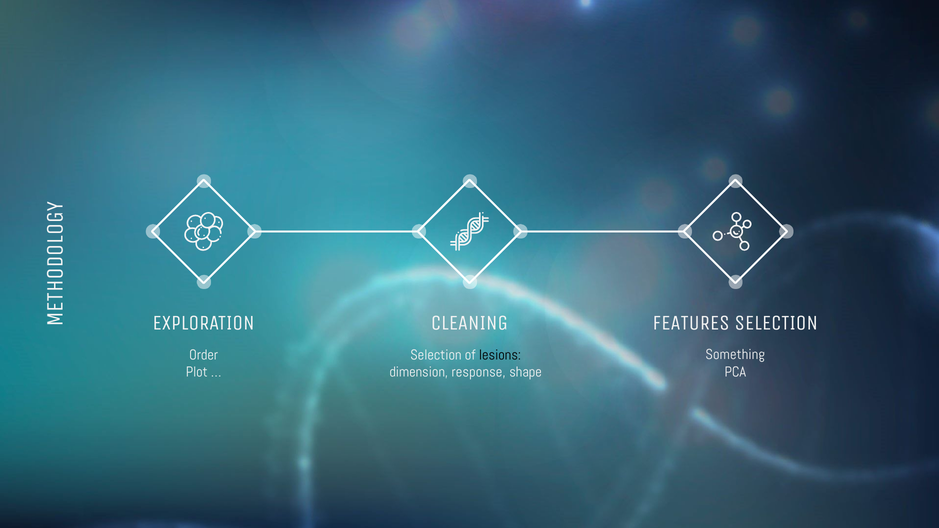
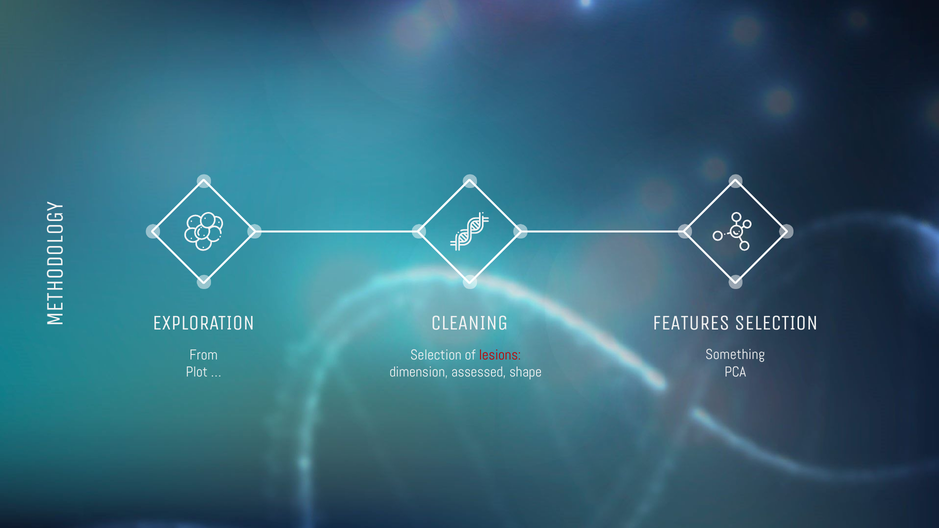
Order: Order -> From (204, 355)
lesions colour: black -> red (500, 355)
response: response -> assessed (479, 372)
